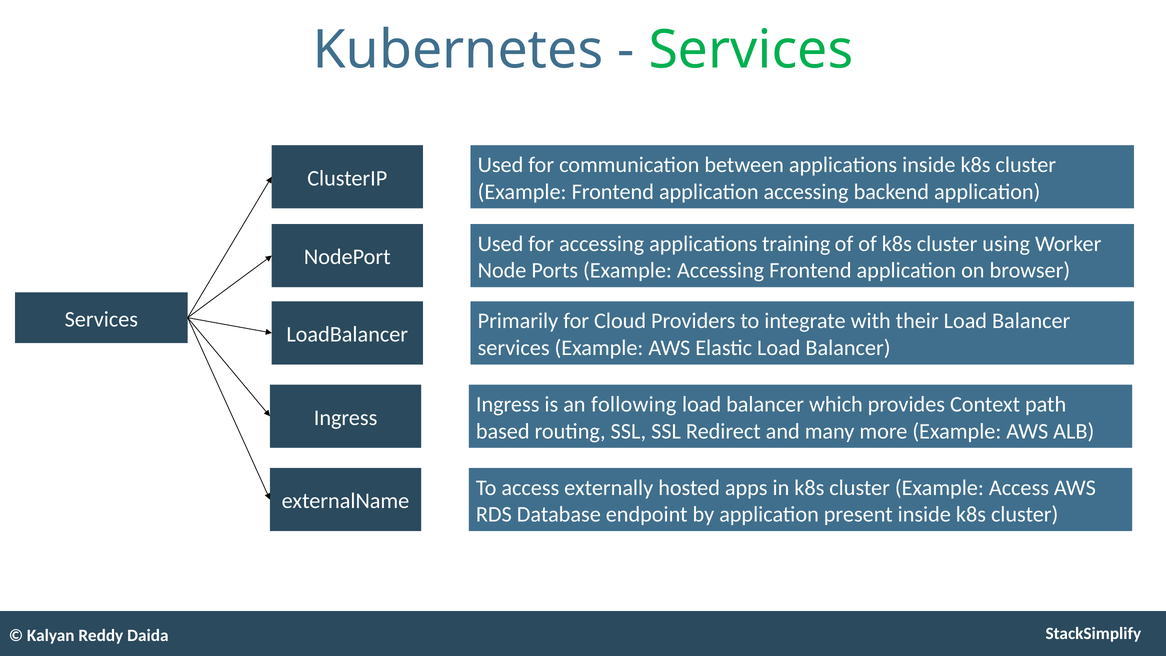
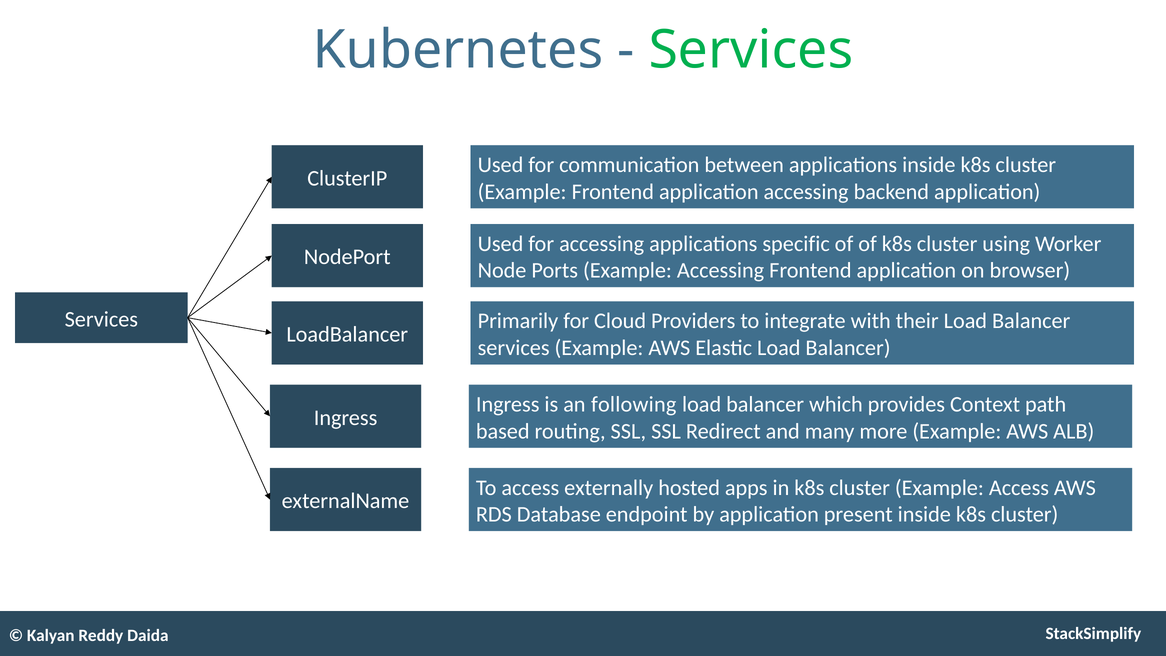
training: training -> specific (796, 244)
